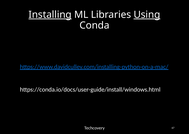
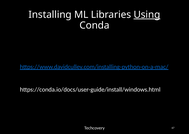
Installing underline: present -> none (50, 15)
